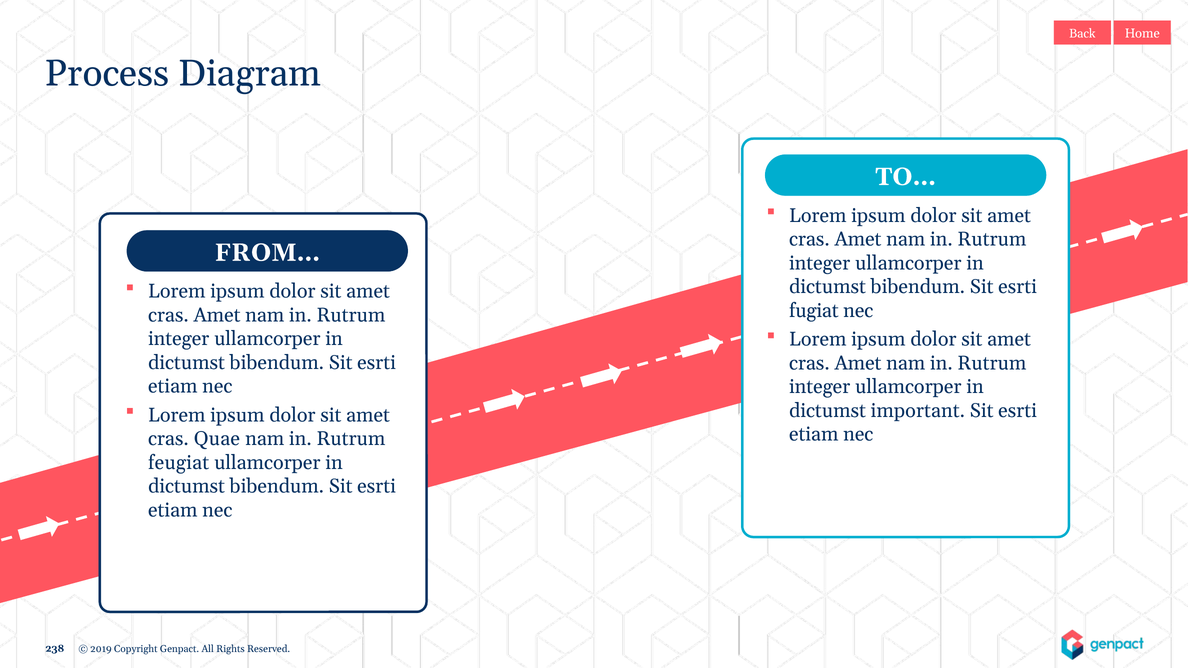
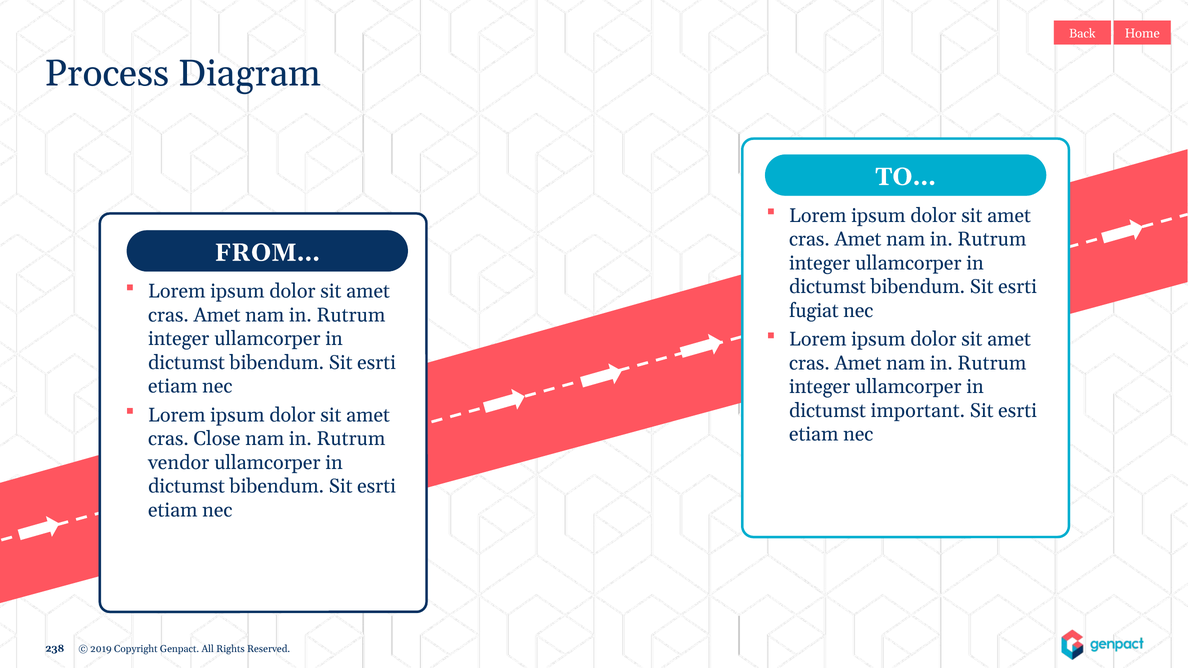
Quae: Quae -> Close (217, 439)
feugiat: feugiat -> vendor (179, 463)
